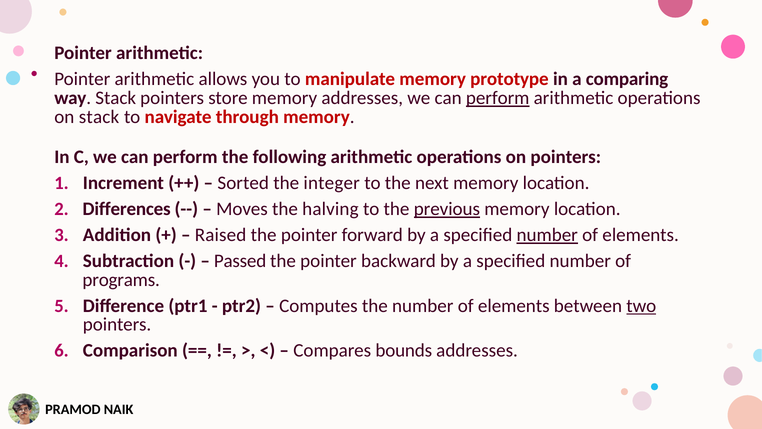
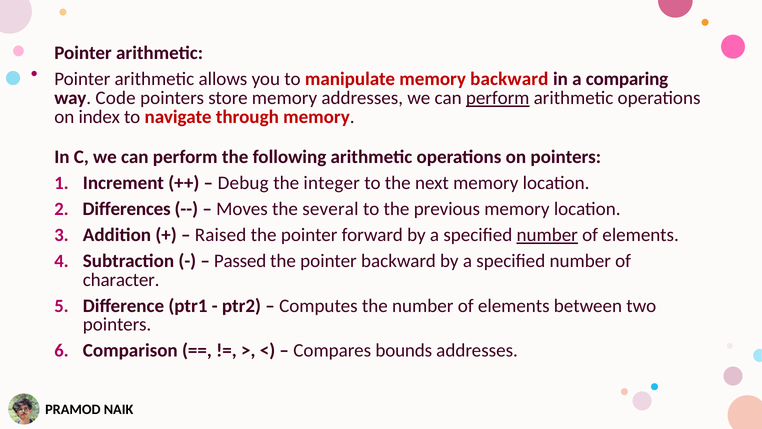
memory prototype: prototype -> backward (509, 79)
way Stack: Stack -> Code (116, 98)
on stack: stack -> index (99, 117)
Sorted: Sorted -> Debug (243, 183)
halving: halving -> several (330, 209)
previous underline: present -> none (447, 209)
programs: programs -> character (121, 280)
two underline: present -> none (641, 306)
